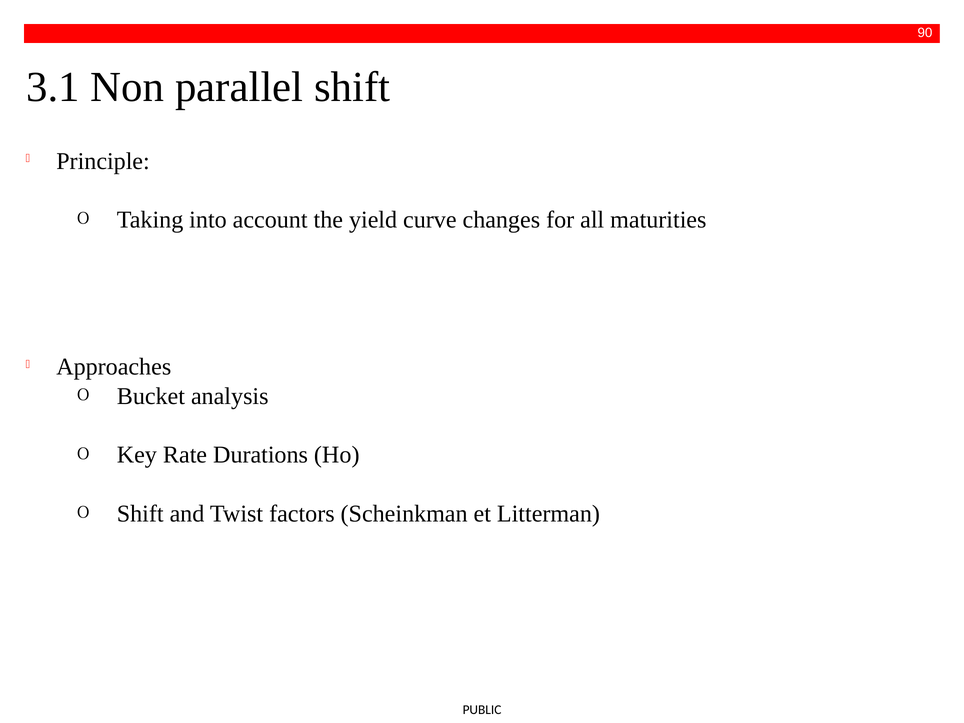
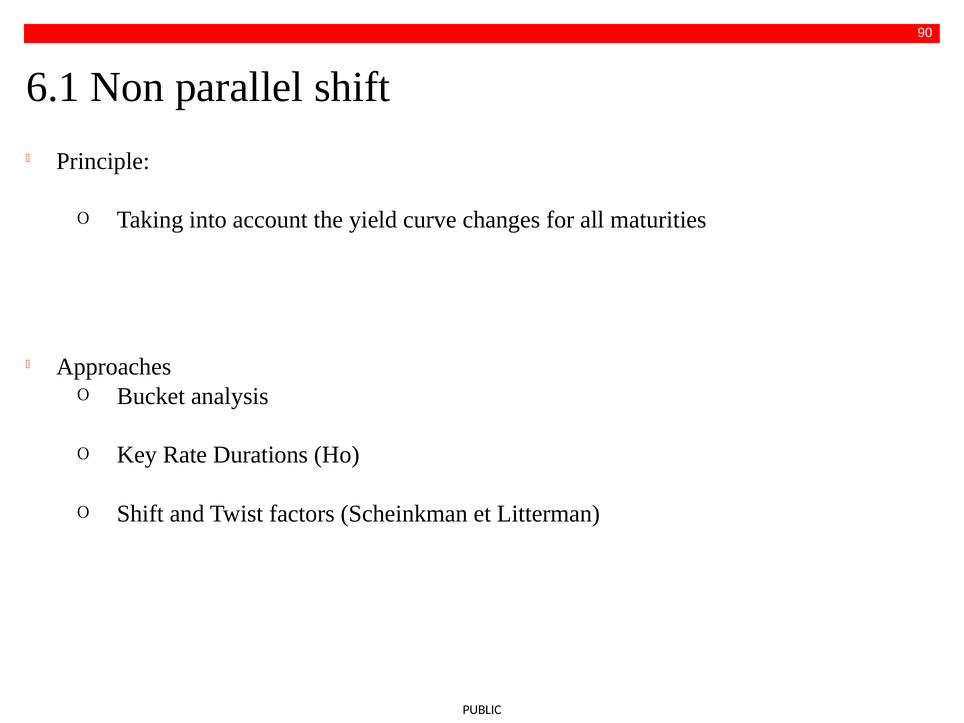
3.1: 3.1 -> 6.1 (53, 87)
